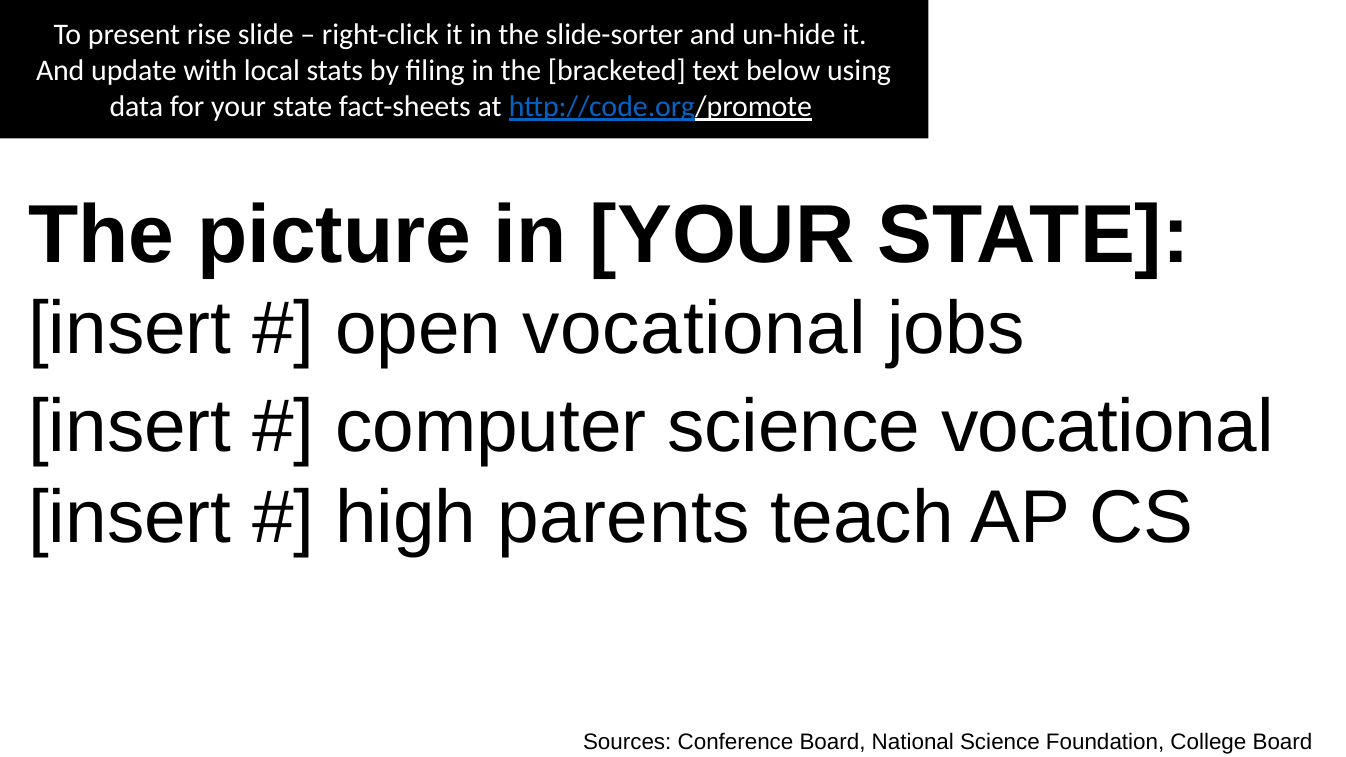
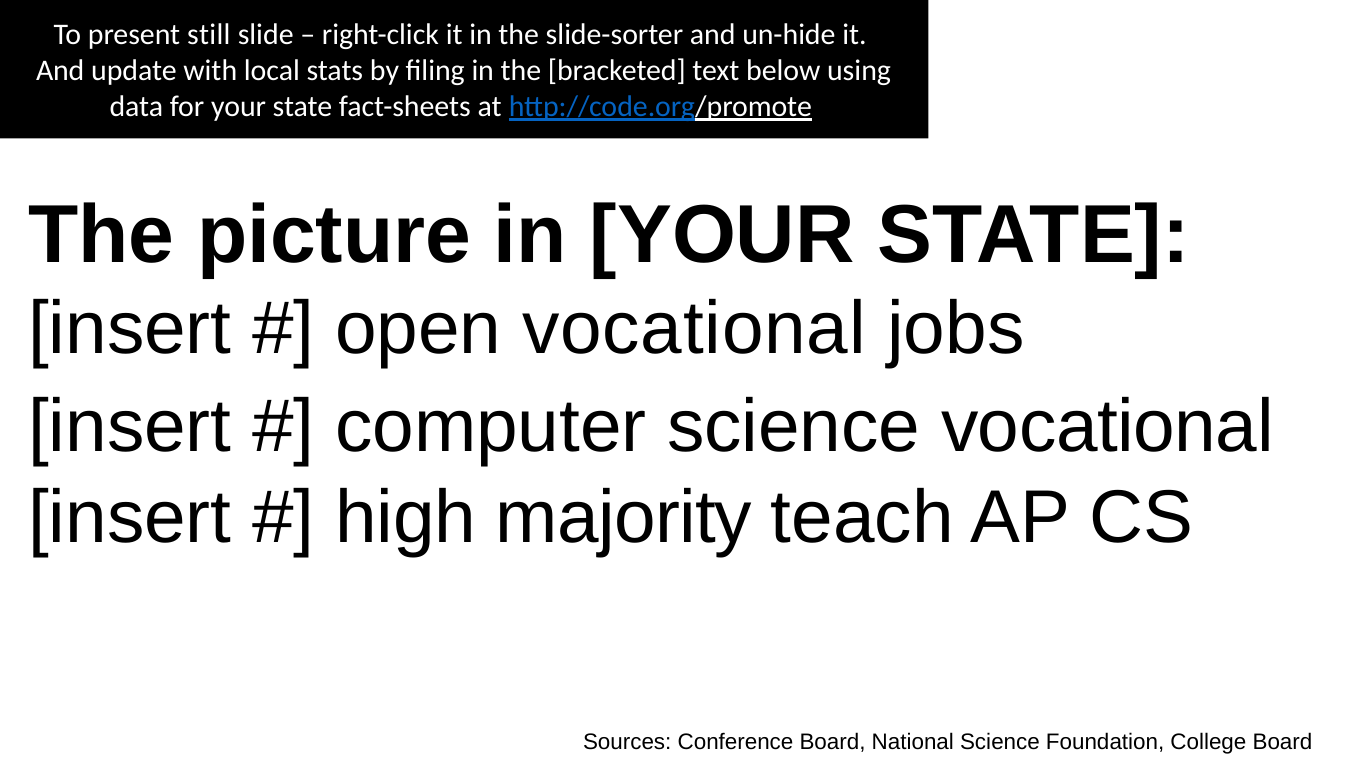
rise: rise -> still (209, 35)
parents: parents -> majority (624, 518)
